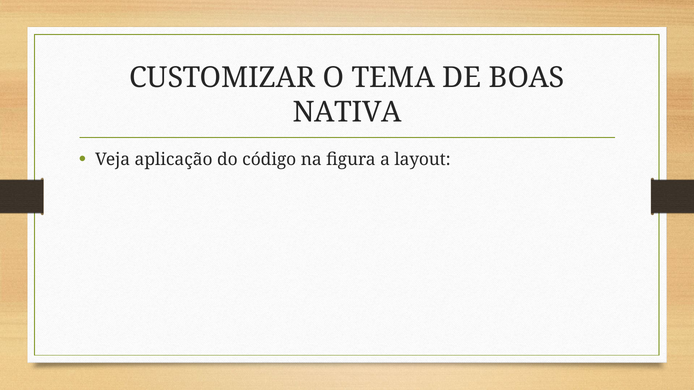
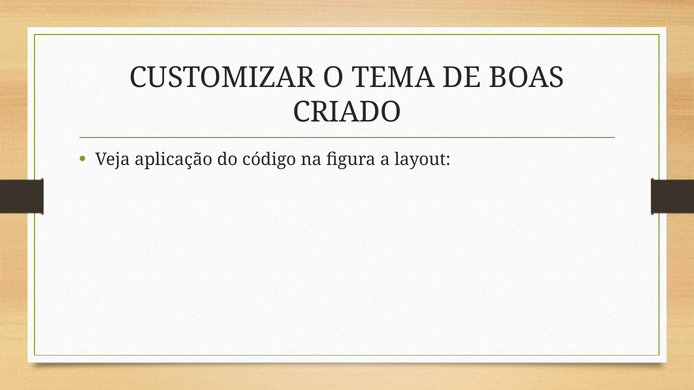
NATIVA: NATIVA -> CRIADO (347, 113)
